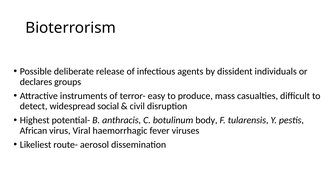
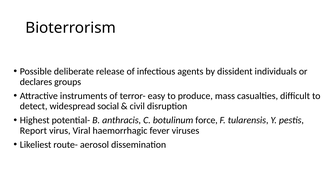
body: body -> force (206, 120)
African: African -> Report (33, 131)
